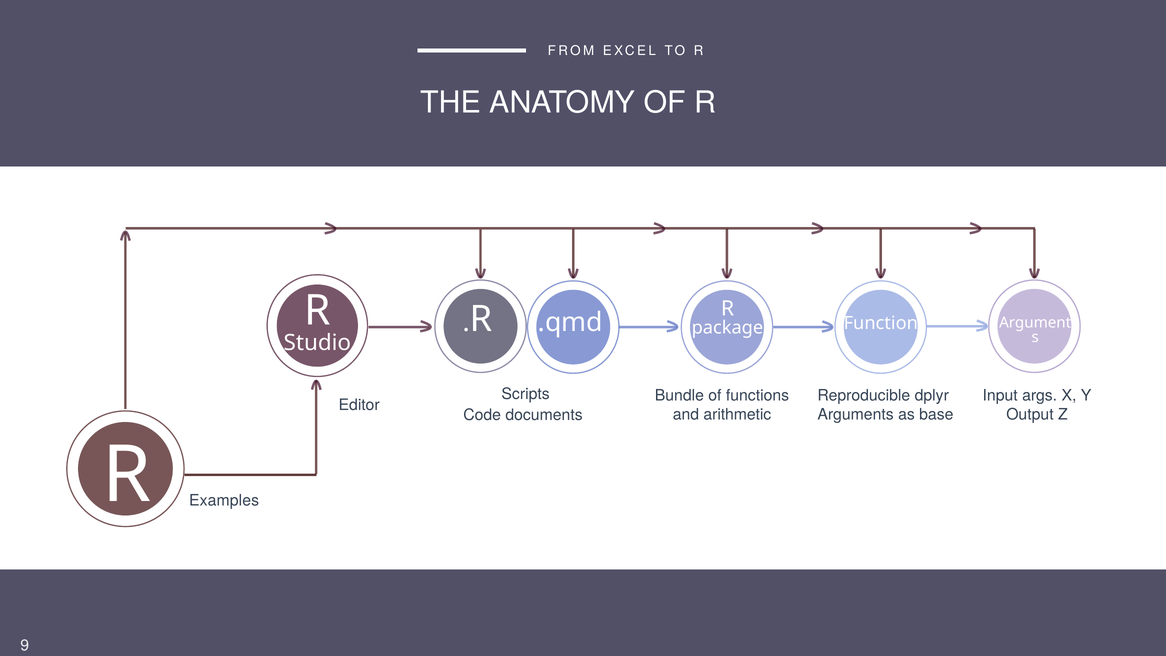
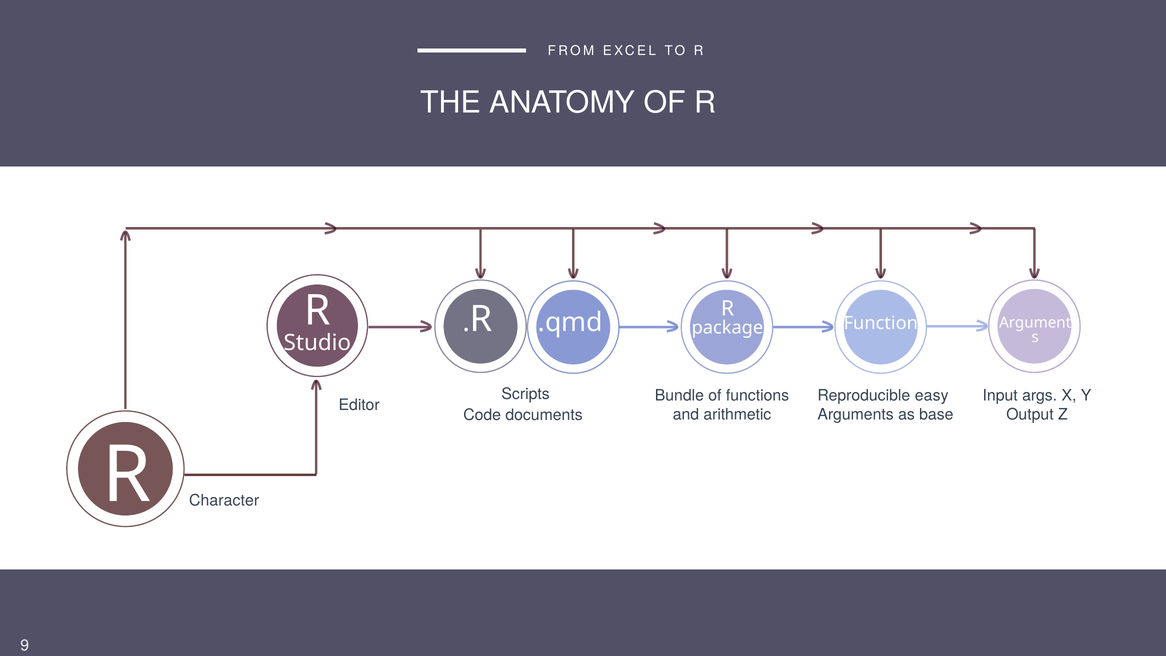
dplyr: dplyr -> easy (932, 396)
Examples: Examples -> Character (224, 501)
